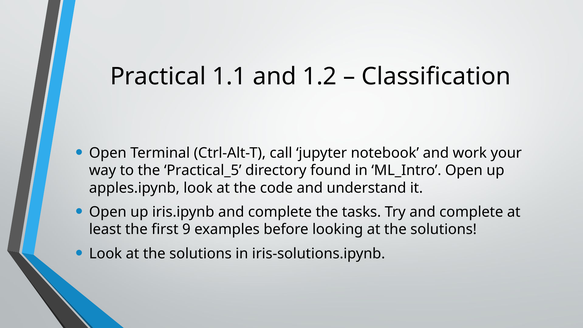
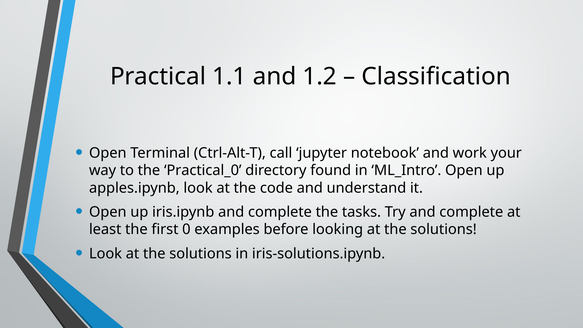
Practical_5: Practical_5 -> Practical_0 (203, 170)
9: 9 -> 0 (186, 229)
